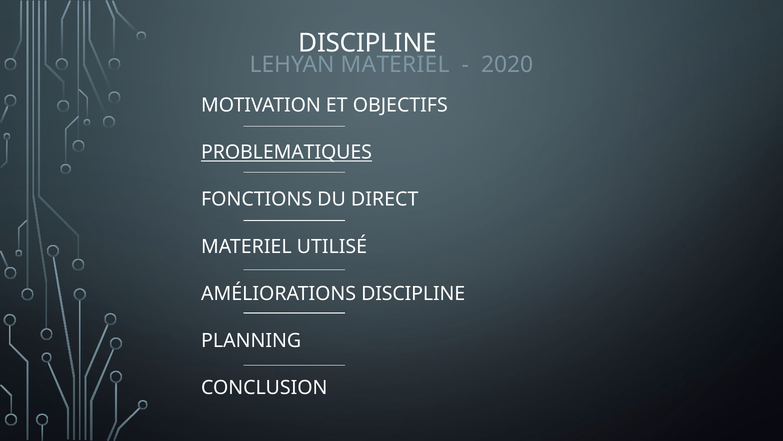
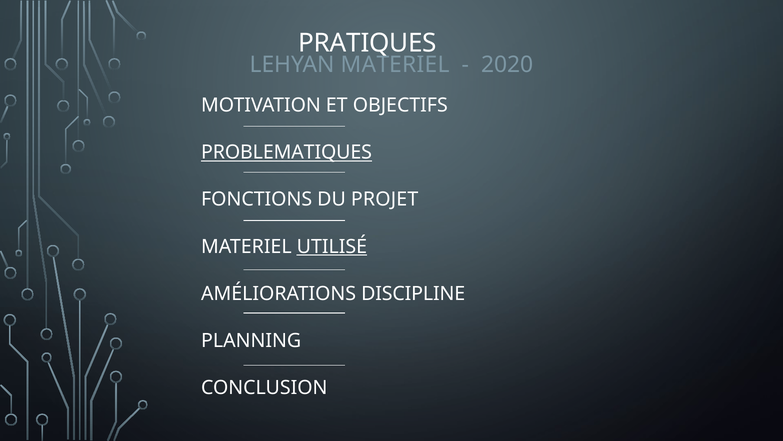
DISCIPLINE: DISCIPLINE -> PRATIQUES (368, 43)
DIRECT: DIRECT -> PROJET (385, 199)
UTILISÉ underline: none -> present (332, 246)
